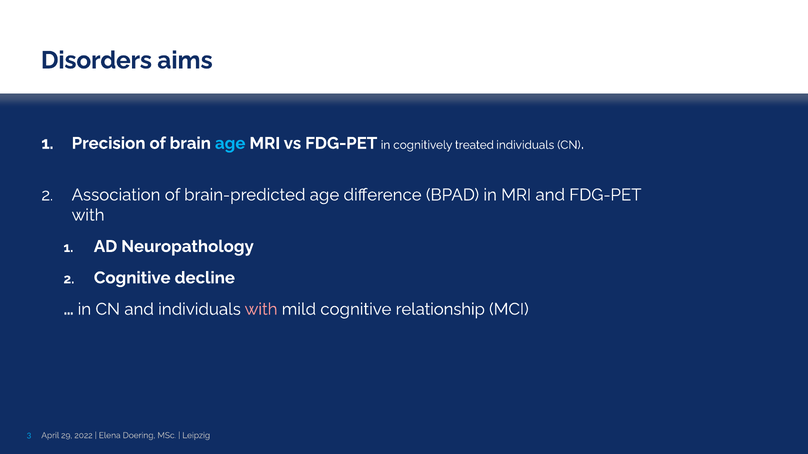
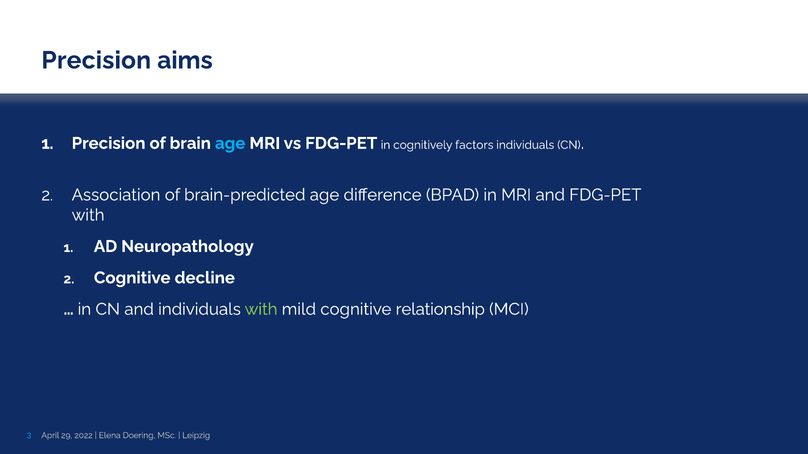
Disorders: Disorders -> Precision (96, 60)
treated: treated -> factors (474, 145)
with colour: pink -> light green (261, 310)
